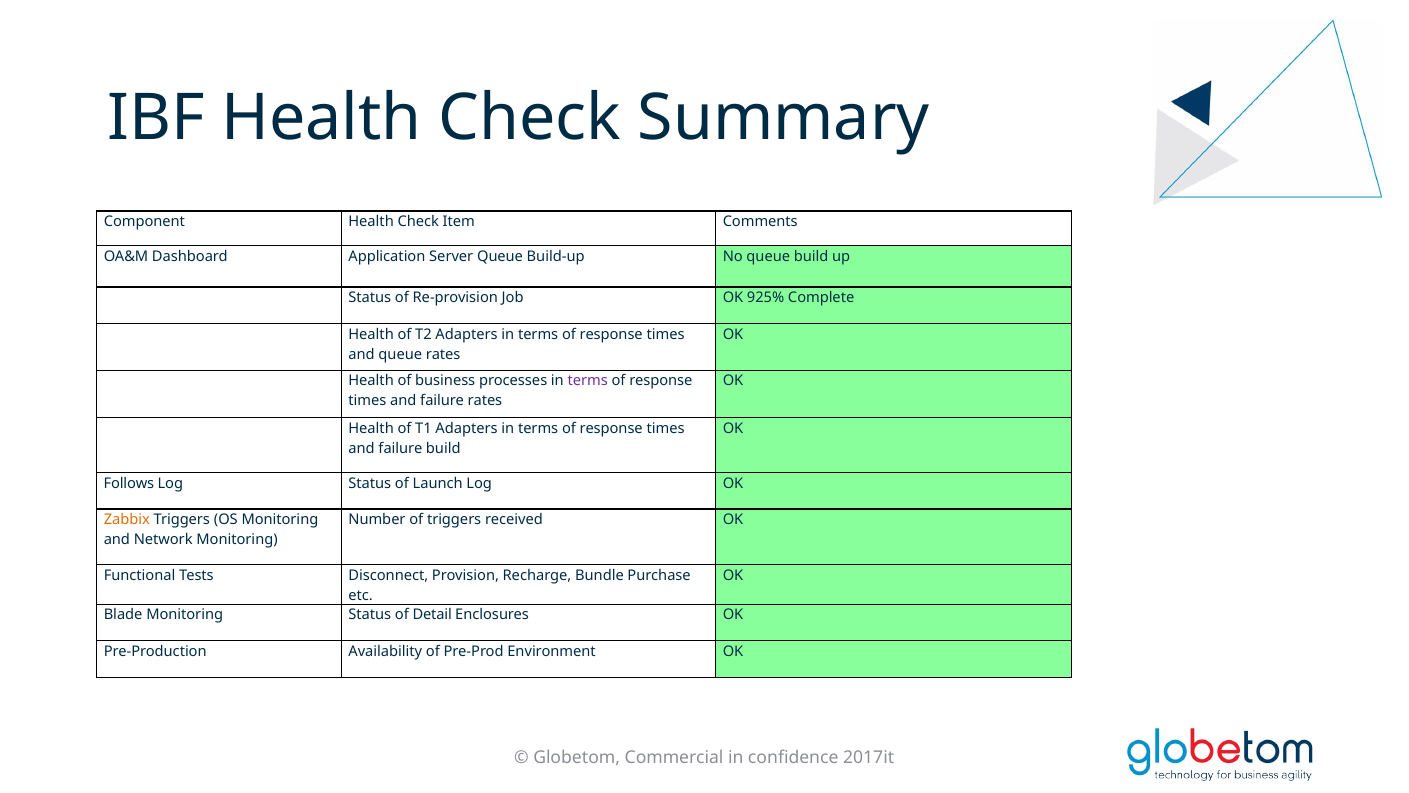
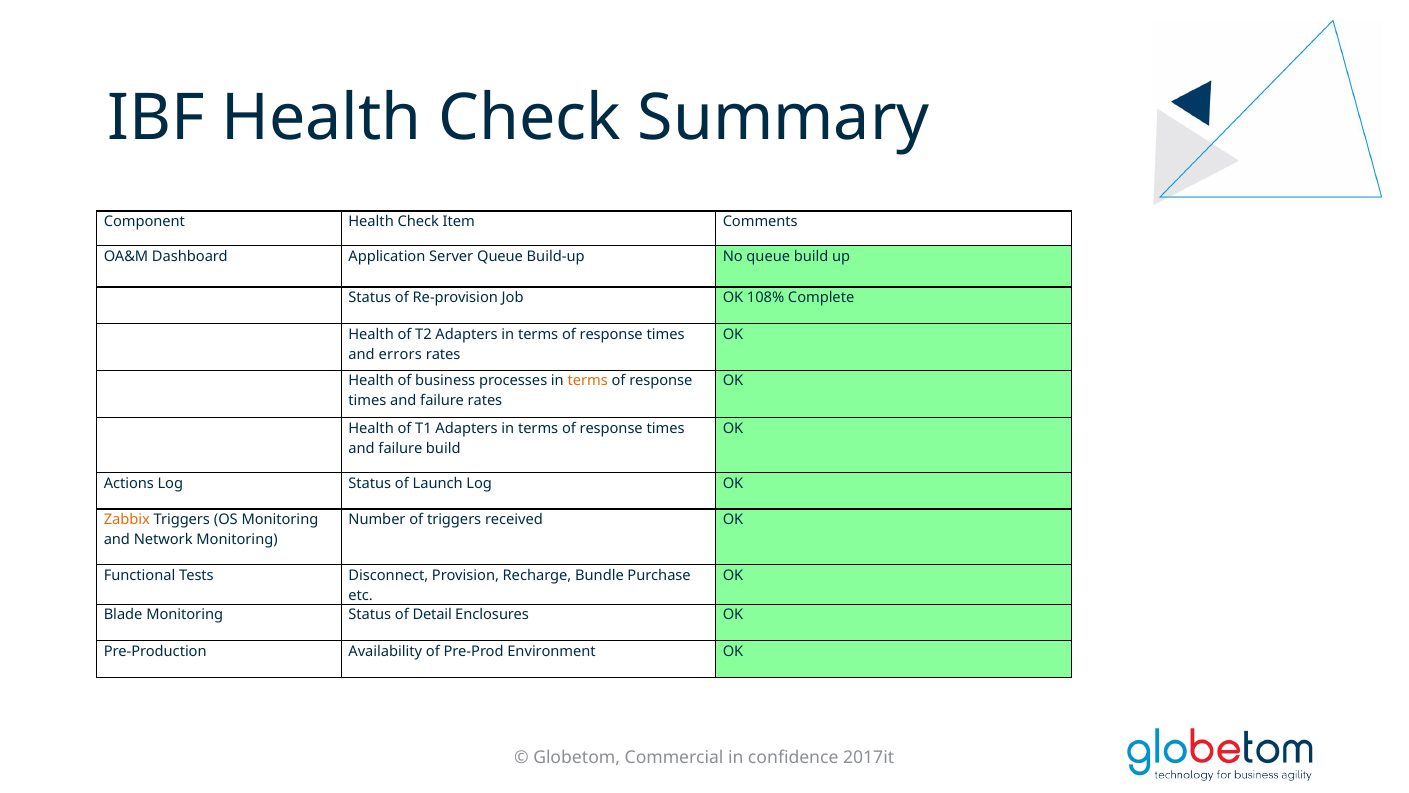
925%: 925% -> 108% (766, 298)
and queue: queue -> errors (400, 354)
terms colour: purple -> orange (588, 381)
Follows: Follows -> Actions (129, 483)
